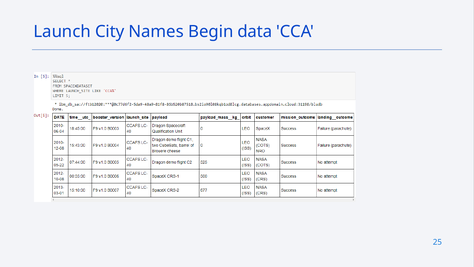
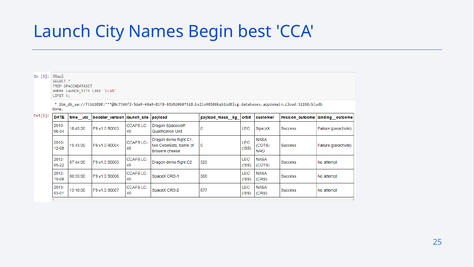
data: data -> best (255, 32)
